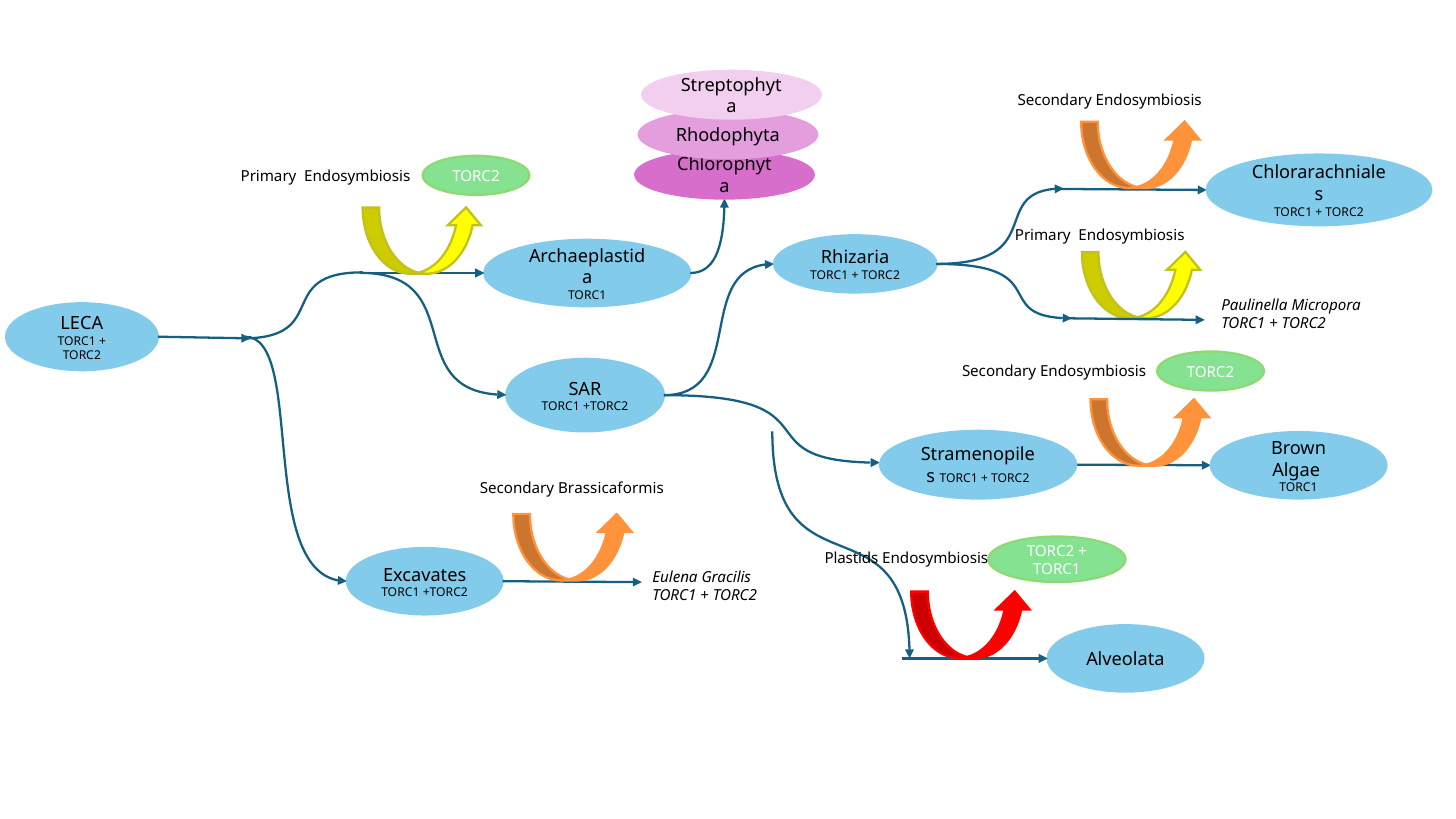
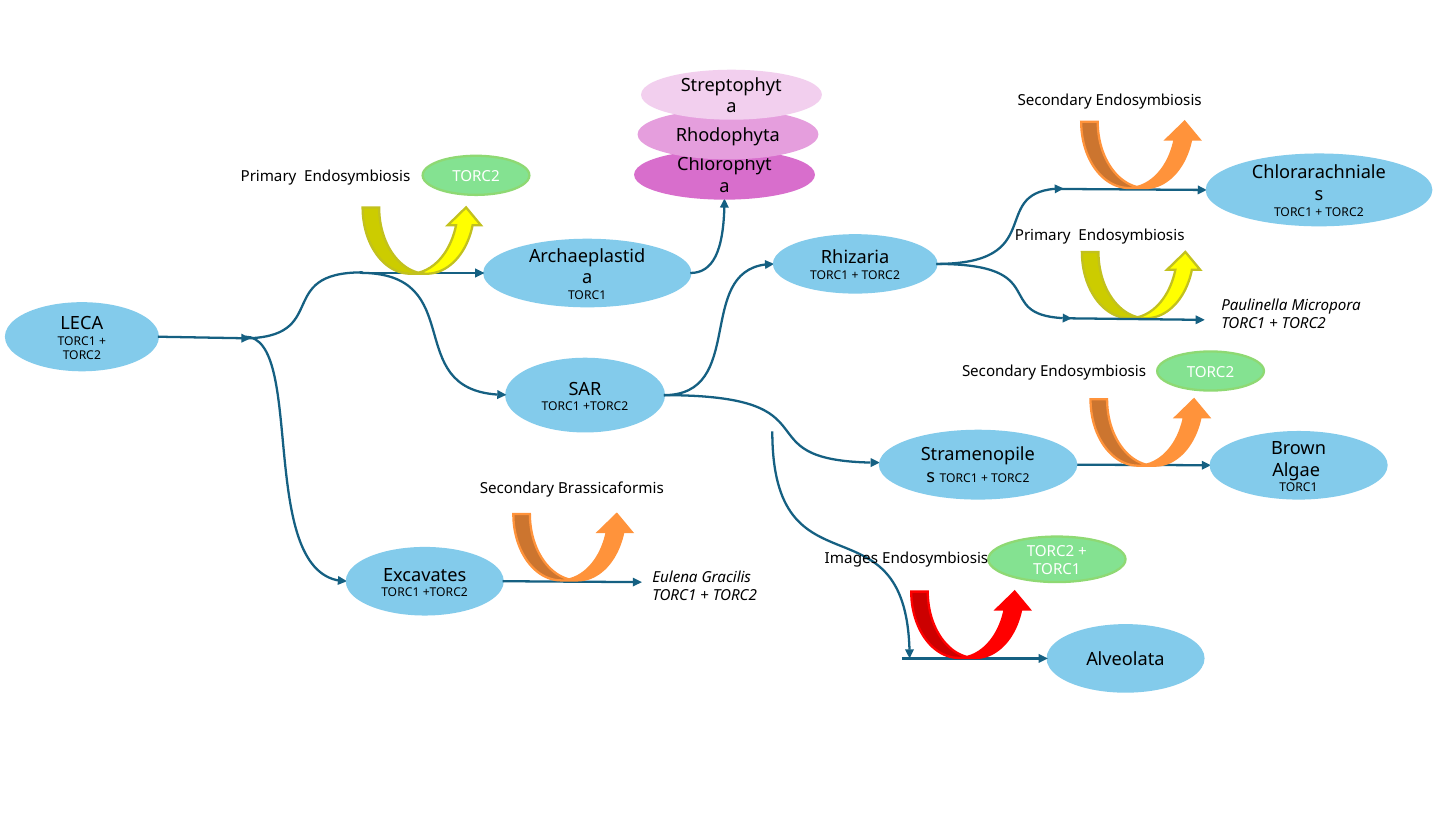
Plastids: Plastids -> Images (851, 558)
